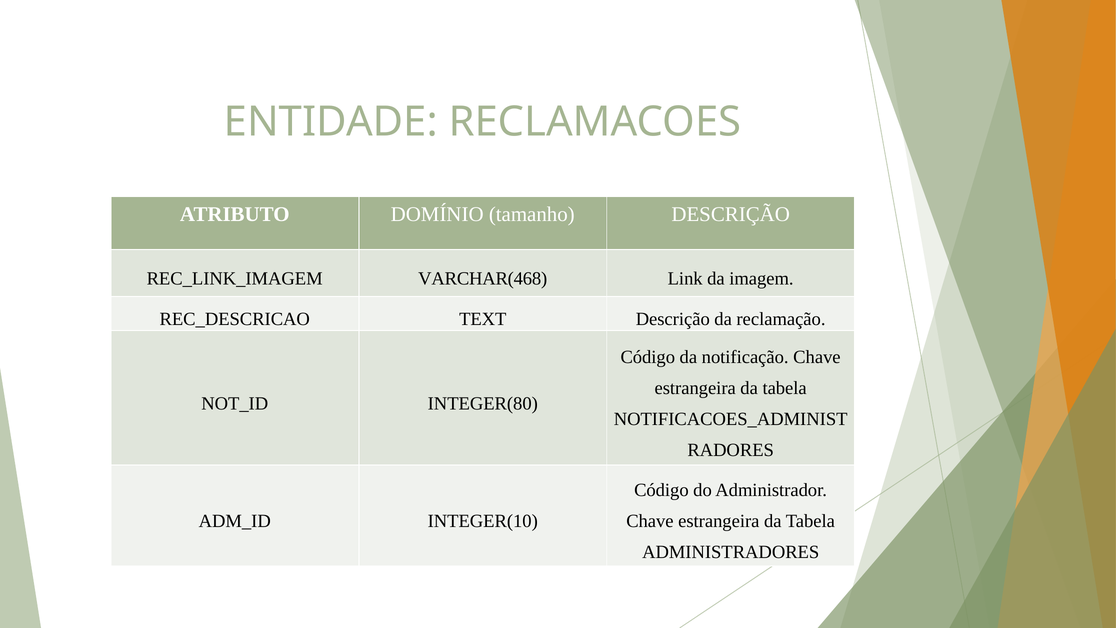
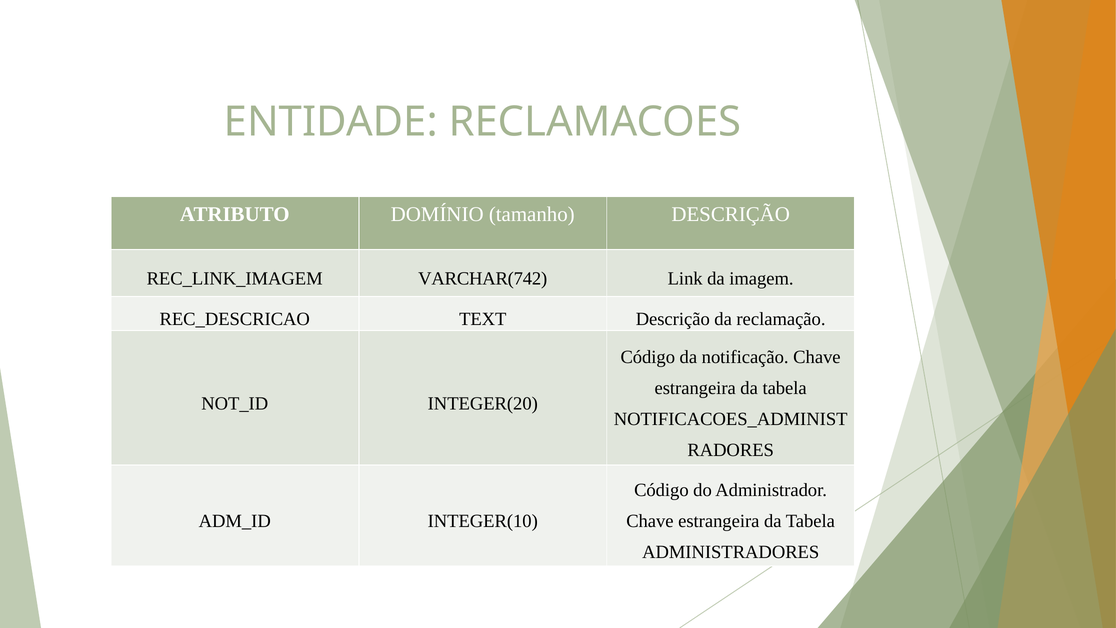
VARCHAR(468: VARCHAR(468 -> VARCHAR(742 (483, 279)
INTEGER(80: INTEGER(80 -> INTEGER(20 (483, 403)
